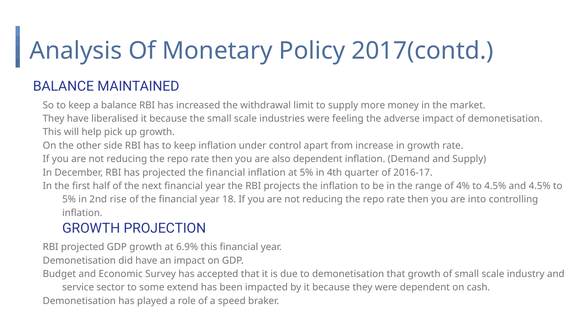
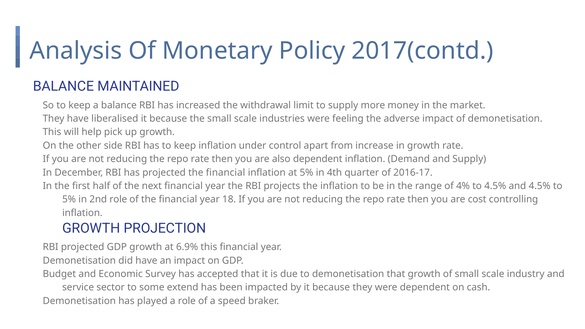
2nd rise: rise -> role (118, 199)
into: into -> cost (477, 199)
